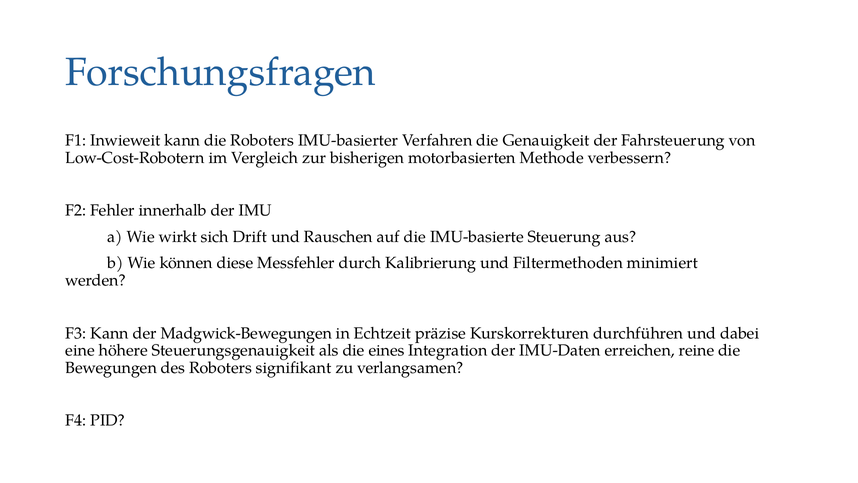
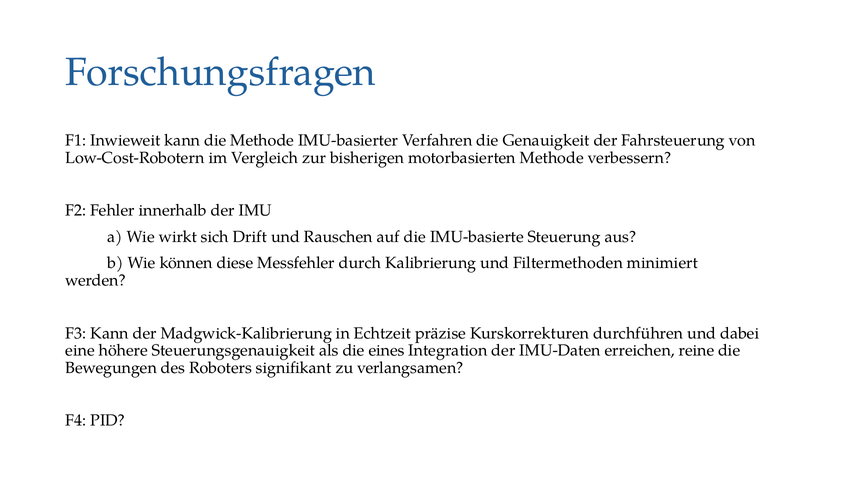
die Roboters: Roboters -> Methode (262, 140)
Madgwick-Bewegungen: Madgwick-Bewegungen -> Madgwick-Kalibrierung (246, 333)
